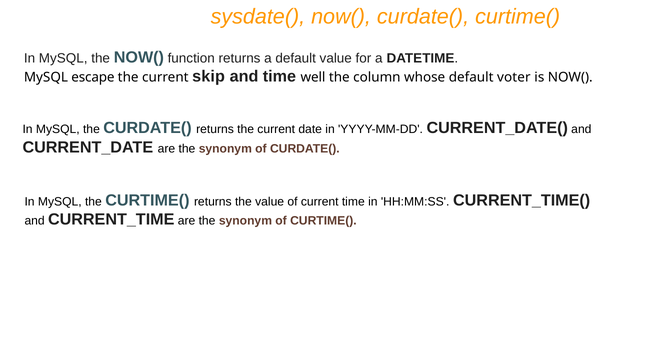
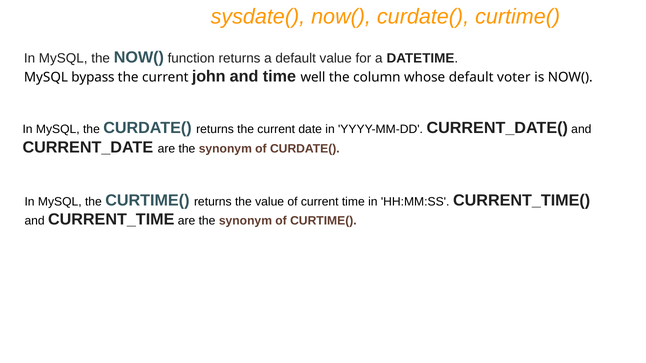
escape: escape -> bypass (93, 78)
skip: skip -> john (209, 77)
